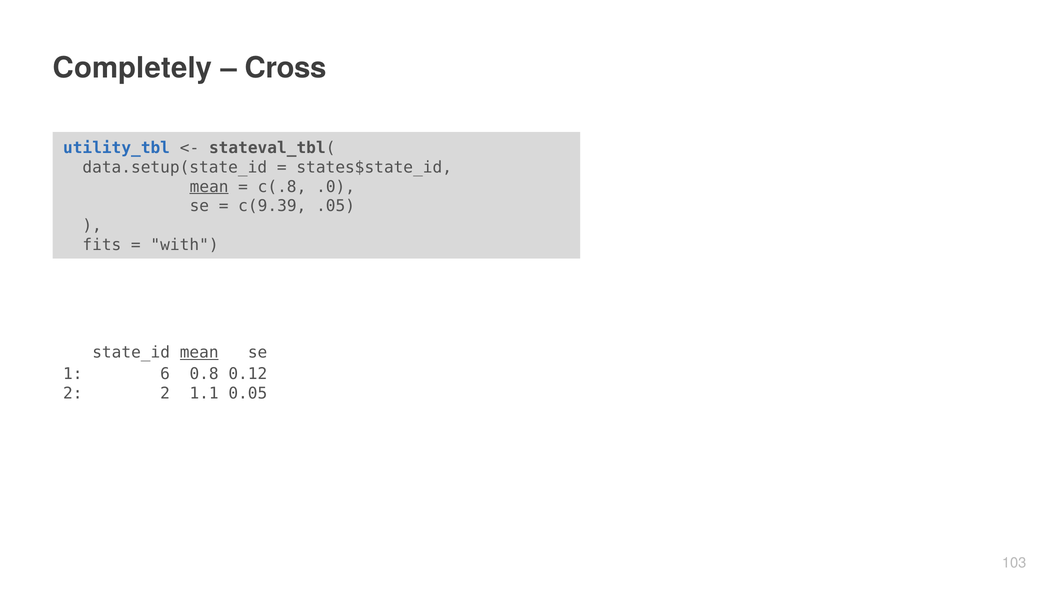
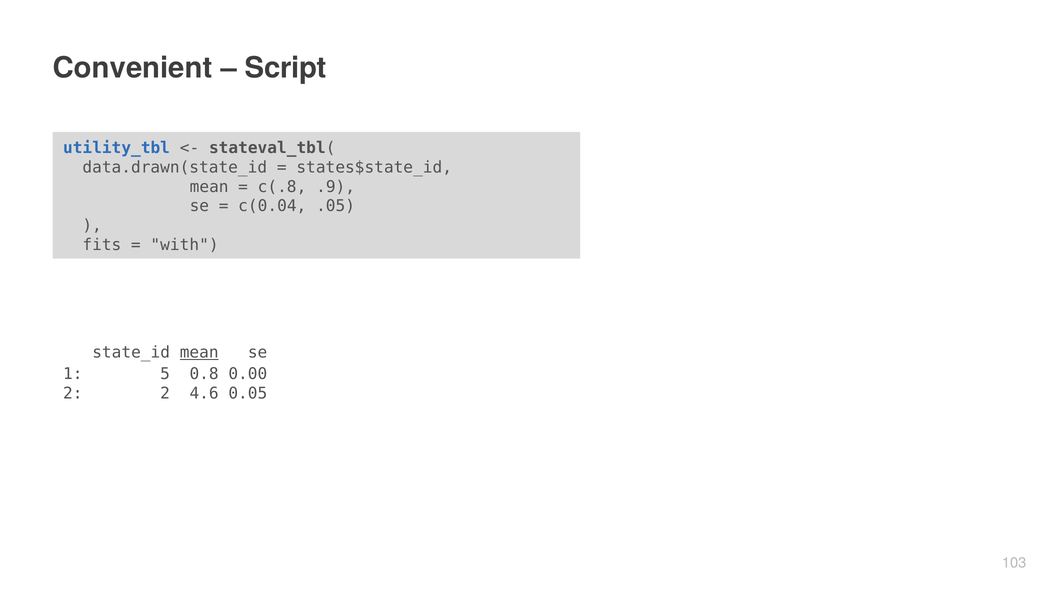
Completely: Completely -> Convenient (133, 68)
Cross: Cross -> Script (286, 68)
data.setup(state_id: data.setup(state_id -> data.drawn(state_id (175, 167)
mean underline: present -> none (209, 187)
.0: .0 -> .9 (336, 187)
c(9.39: c(9.39 -> c(0.04 (272, 206)
6: 6 -> 5 (165, 373)
0.12: 0.12 -> 0.00 (248, 373)
1.1: 1.1 -> 4.6 (204, 393)
